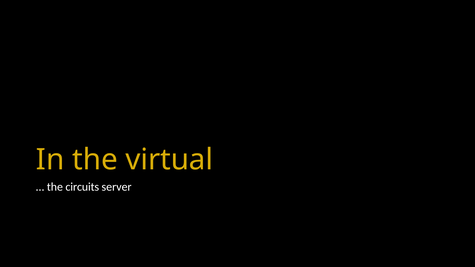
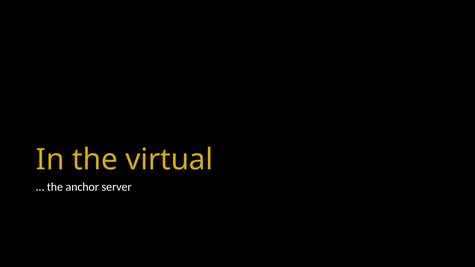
circuits: circuits -> anchor (82, 187)
